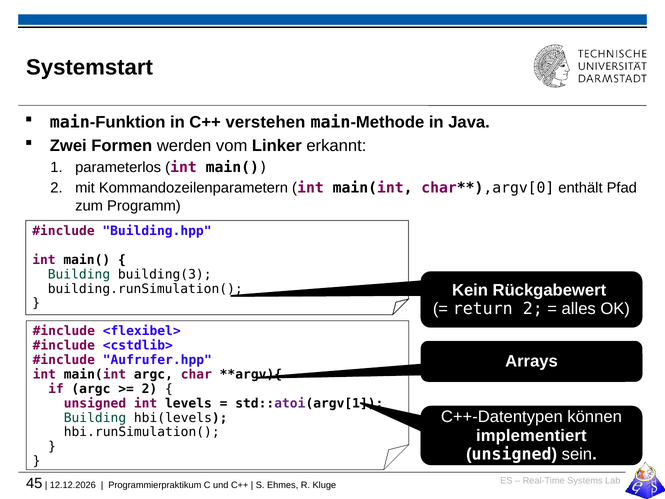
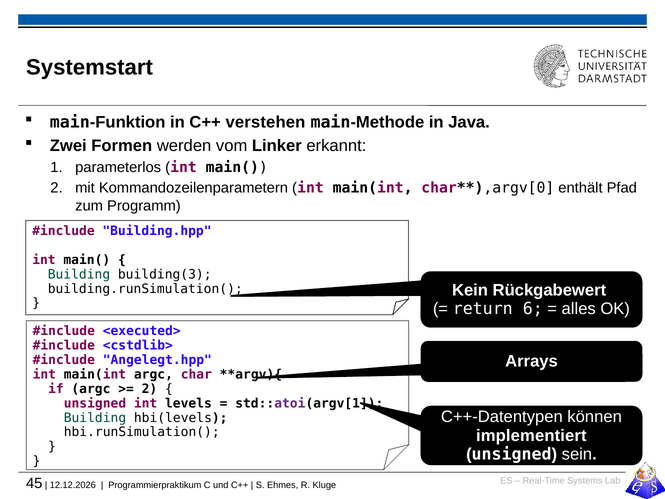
return 2: 2 -> 6 (533, 309)
<flexibel>: <flexibel> -> <executed> (142, 331)
Aufrufer.hpp: Aufrufer.hpp -> Angelegt.hpp (157, 360)
